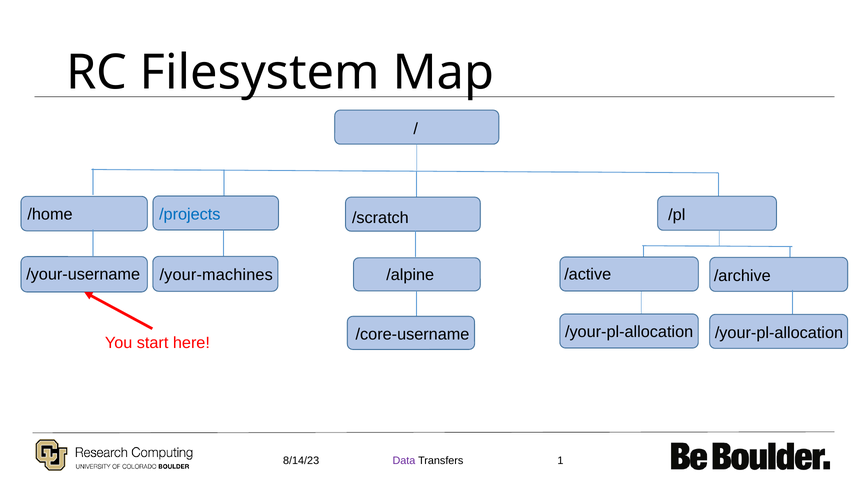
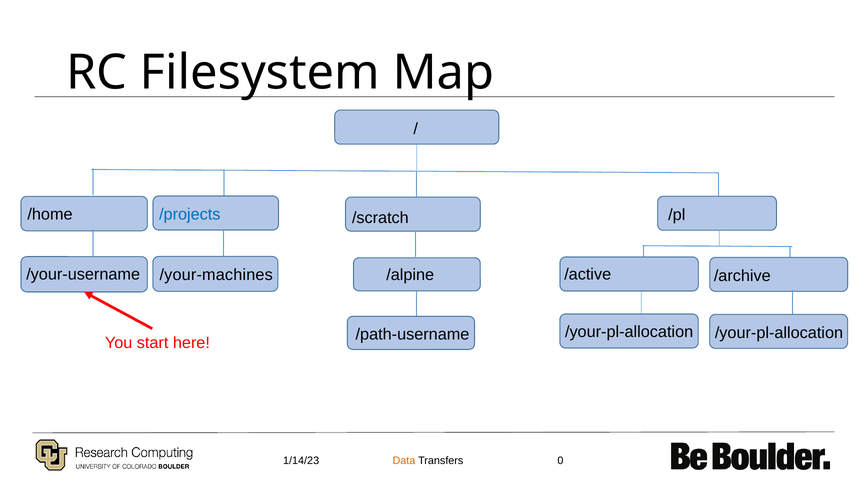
/core-username: /core-username -> /path-username (412, 335)
8/14/23: 8/14/23 -> 1/14/23 (301, 461)
Data colour: purple -> orange (404, 461)
1: 1 -> 0 (560, 461)
